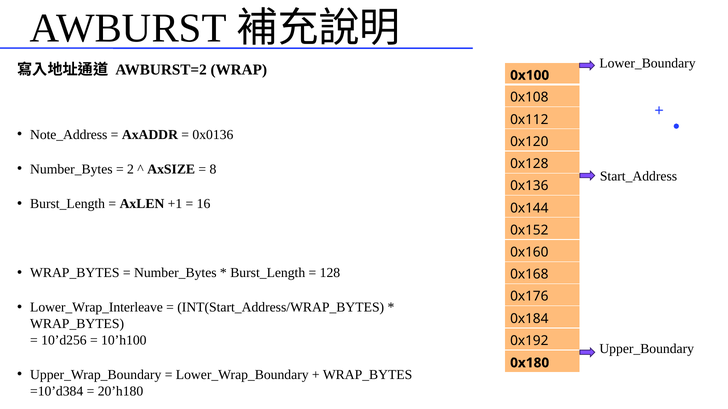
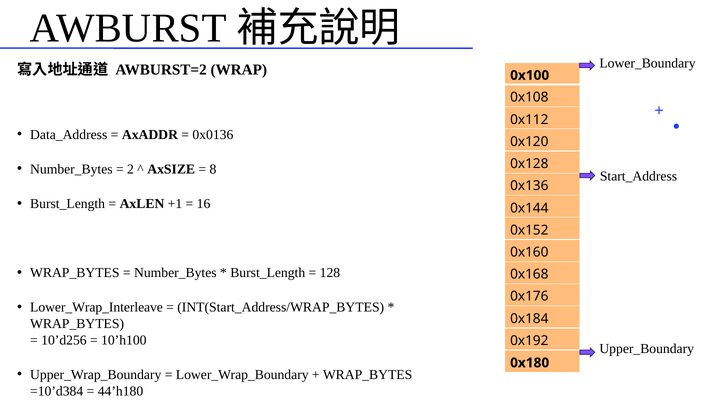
Note_Address: Note_Address -> Data_Address (69, 135)
20’h180: 20’h180 -> 44’h180 (121, 391)
